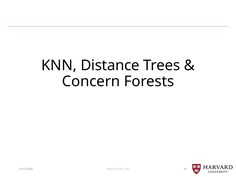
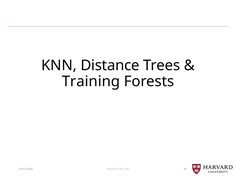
Concern: Concern -> Training (91, 81)
